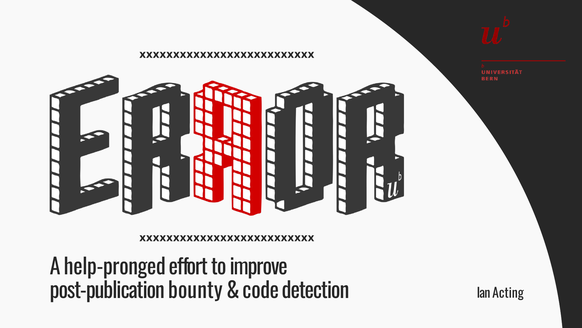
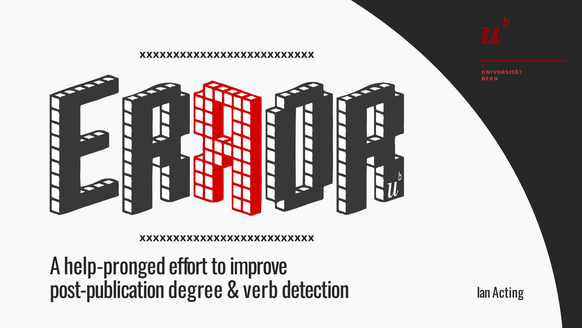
bounty: bounty -> degree (195, 290)
code: code -> verb (261, 290)
